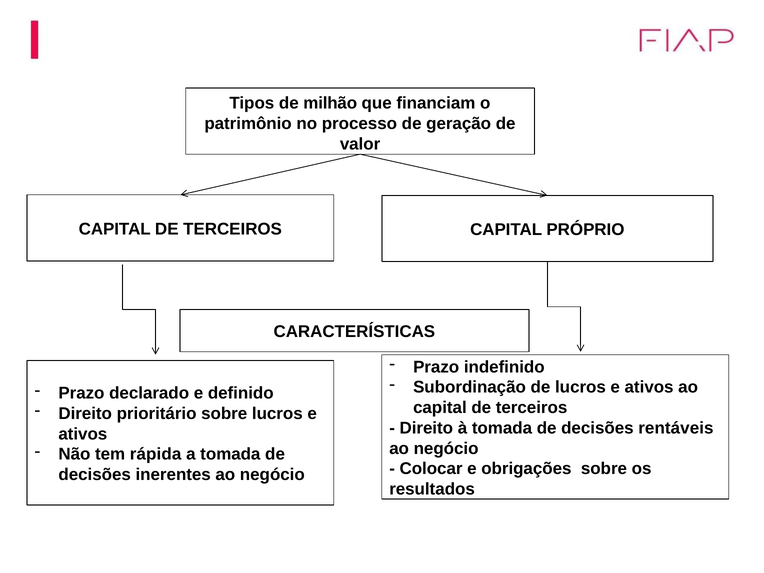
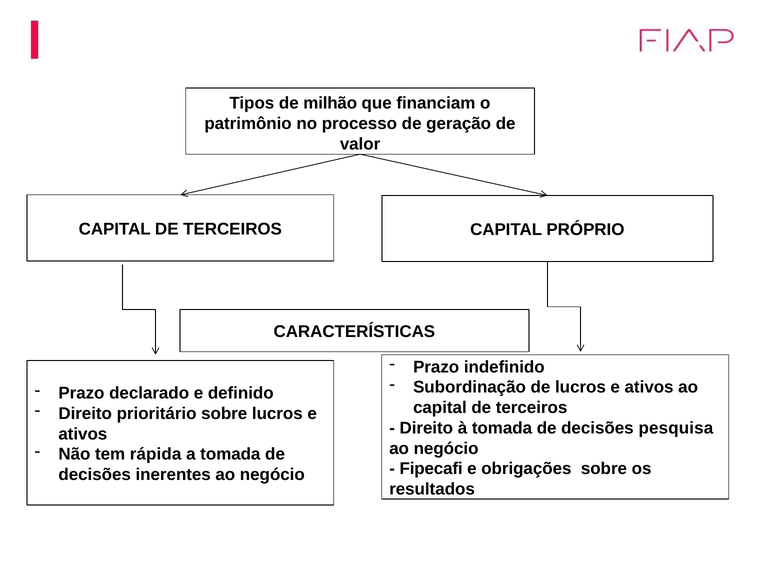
rentáveis: rentáveis -> pesquisa (676, 428)
Colocar: Colocar -> Fipecafi (431, 469)
